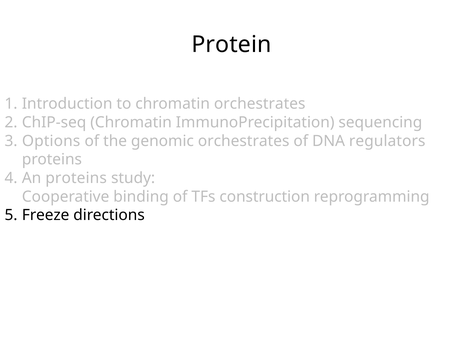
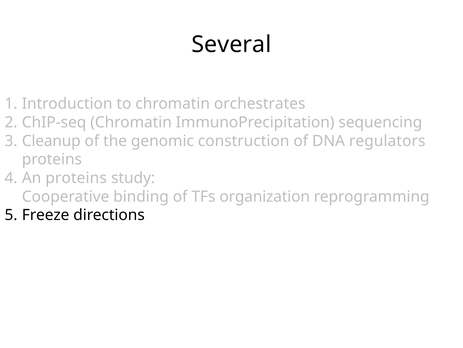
Protein: Protein -> Several (231, 44)
Options: Options -> Cleanup (51, 141)
genomic orchestrates: orchestrates -> construction (244, 141)
construction: construction -> organization (265, 196)
